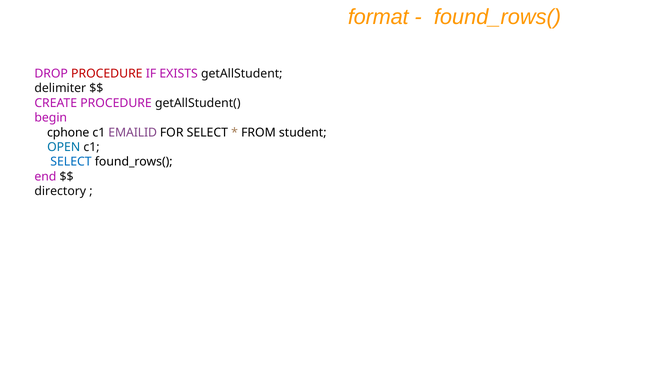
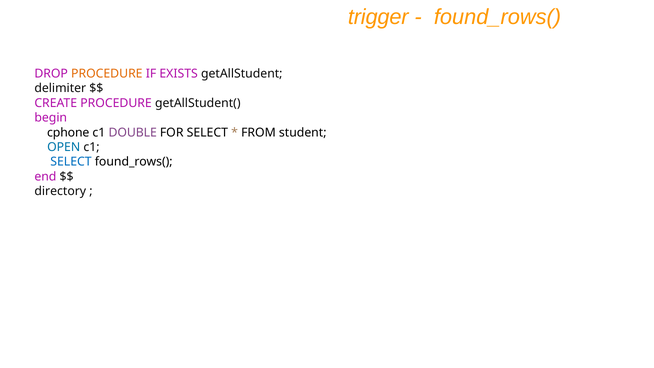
format: format -> trigger (378, 17)
PROCEDURE colour: red -> orange (107, 74)
EMAILID: EMAILID -> DOUBLE (133, 132)
